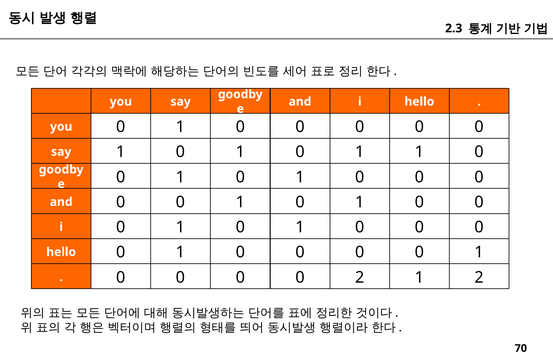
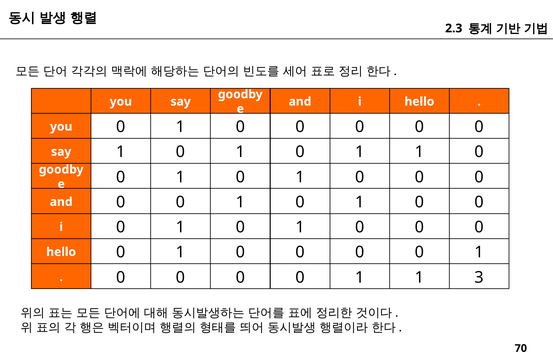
2: 2 -> 1 (360, 278)
1 2: 2 -> 3 (479, 278)
